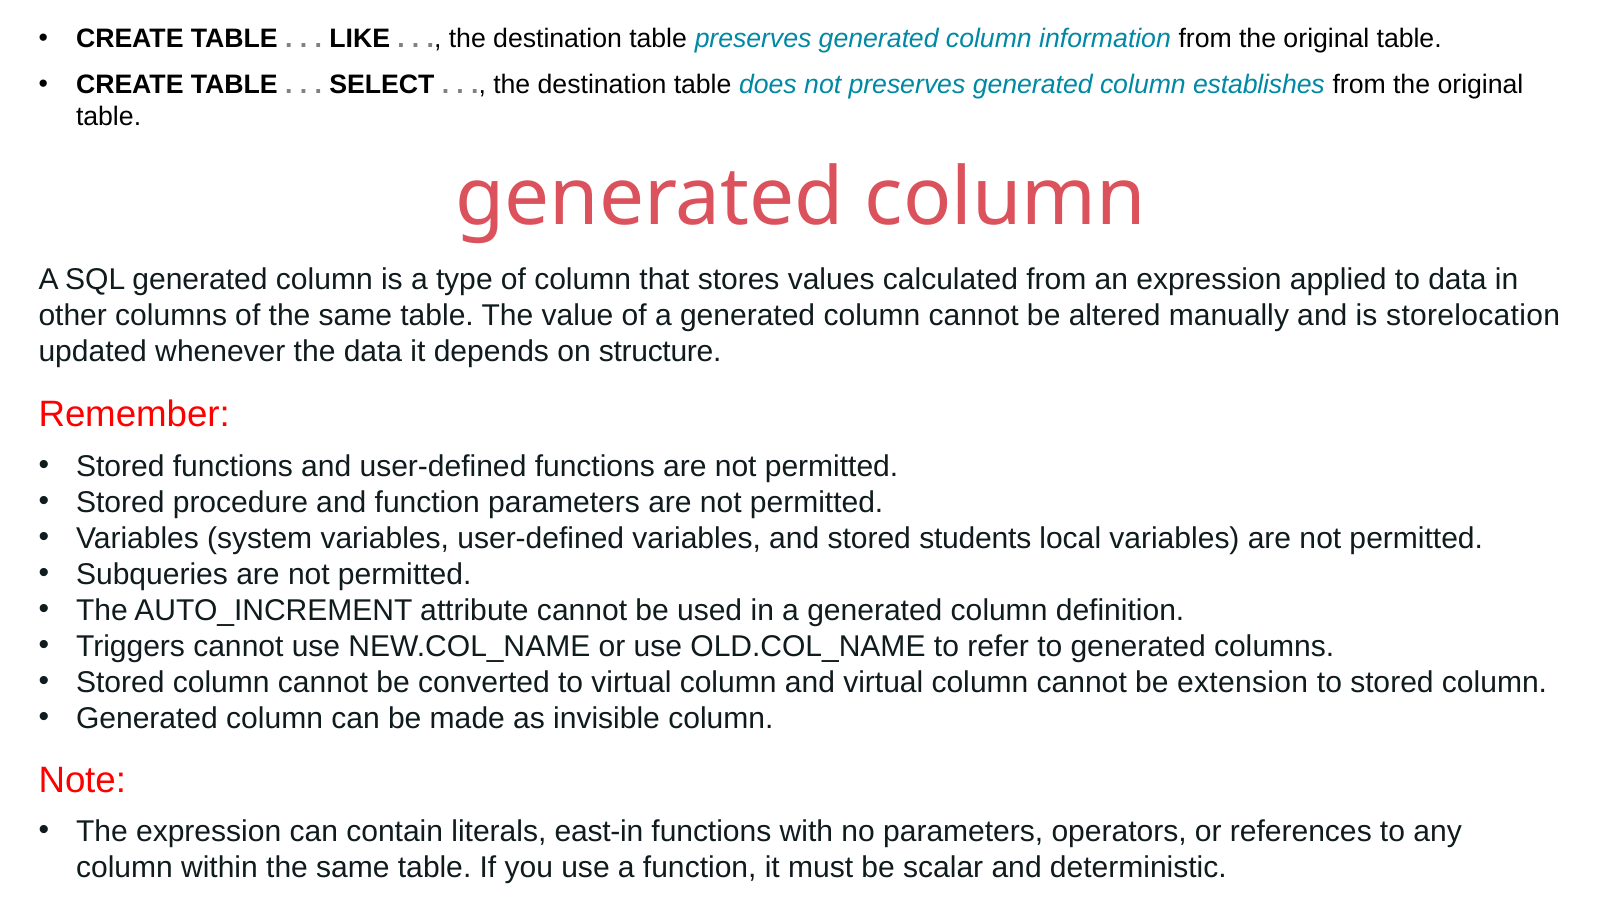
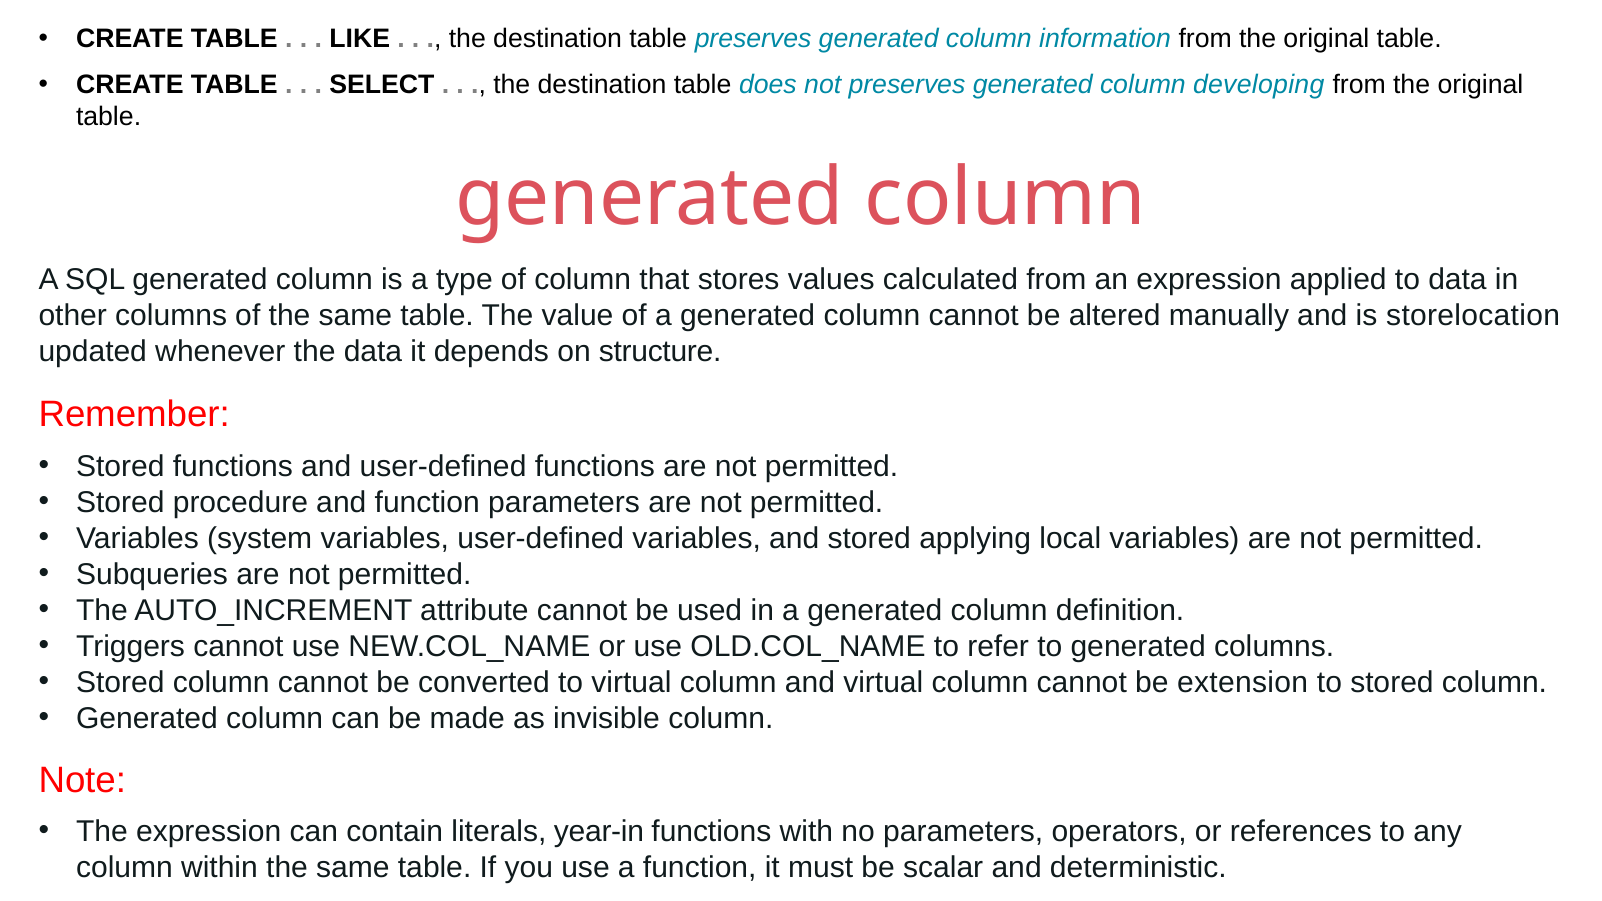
establishes: establishes -> developing (1259, 85)
students: students -> applying (975, 539)
east-in: east-in -> year-in (599, 832)
